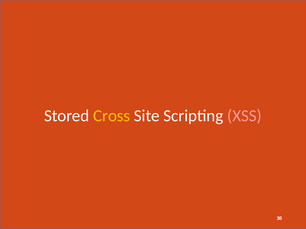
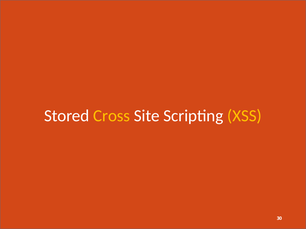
XSS colour: pink -> yellow (244, 116)
